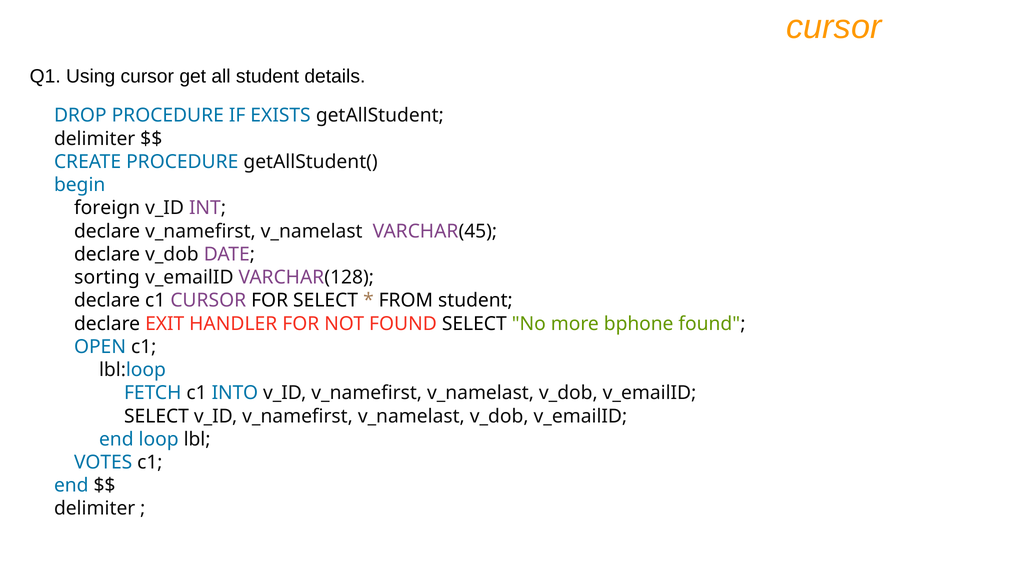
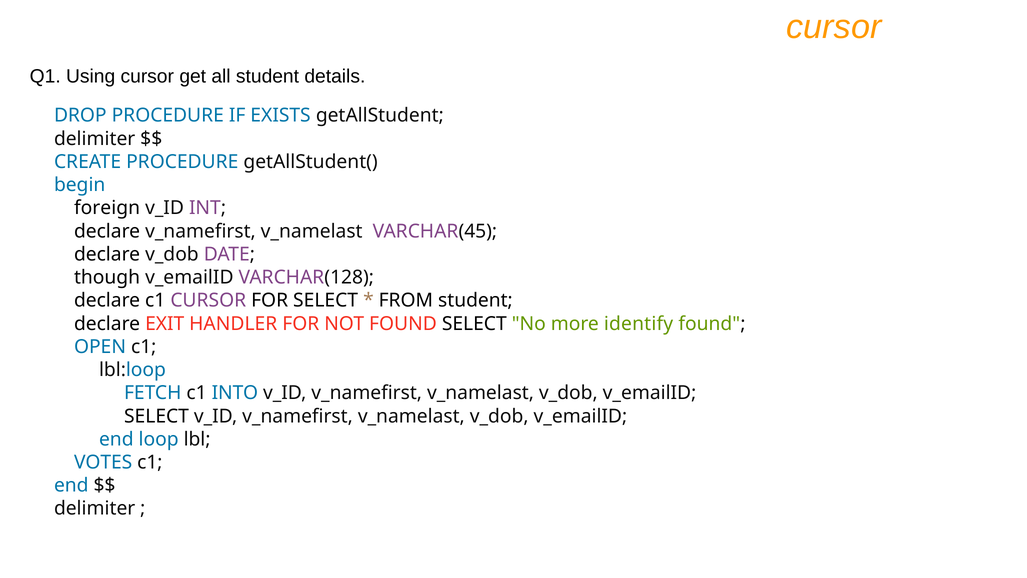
sorting: sorting -> though (107, 277)
bphone: bphone -> identify (639, 323)
